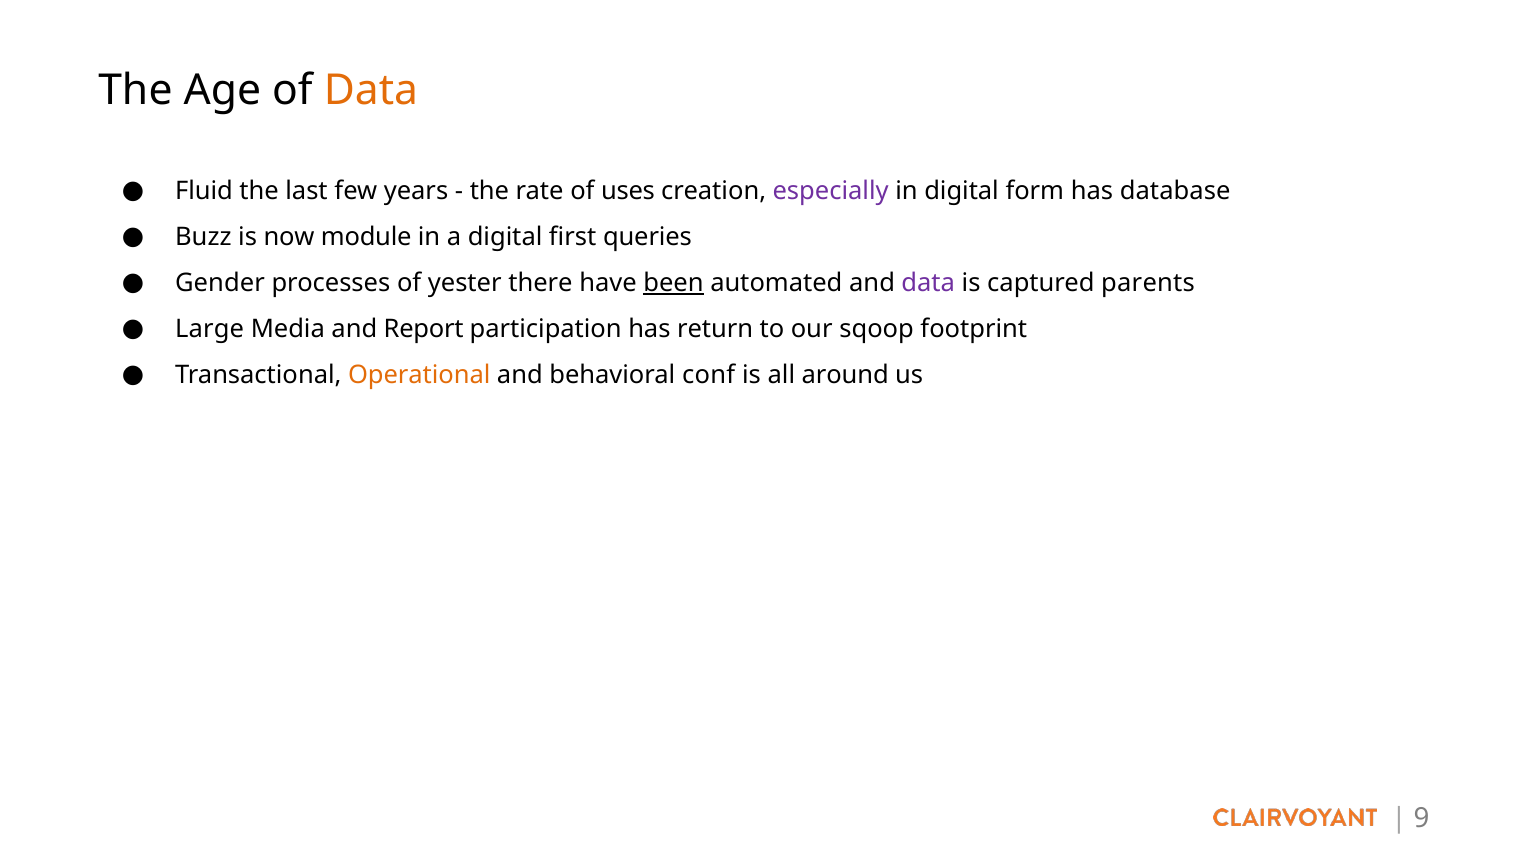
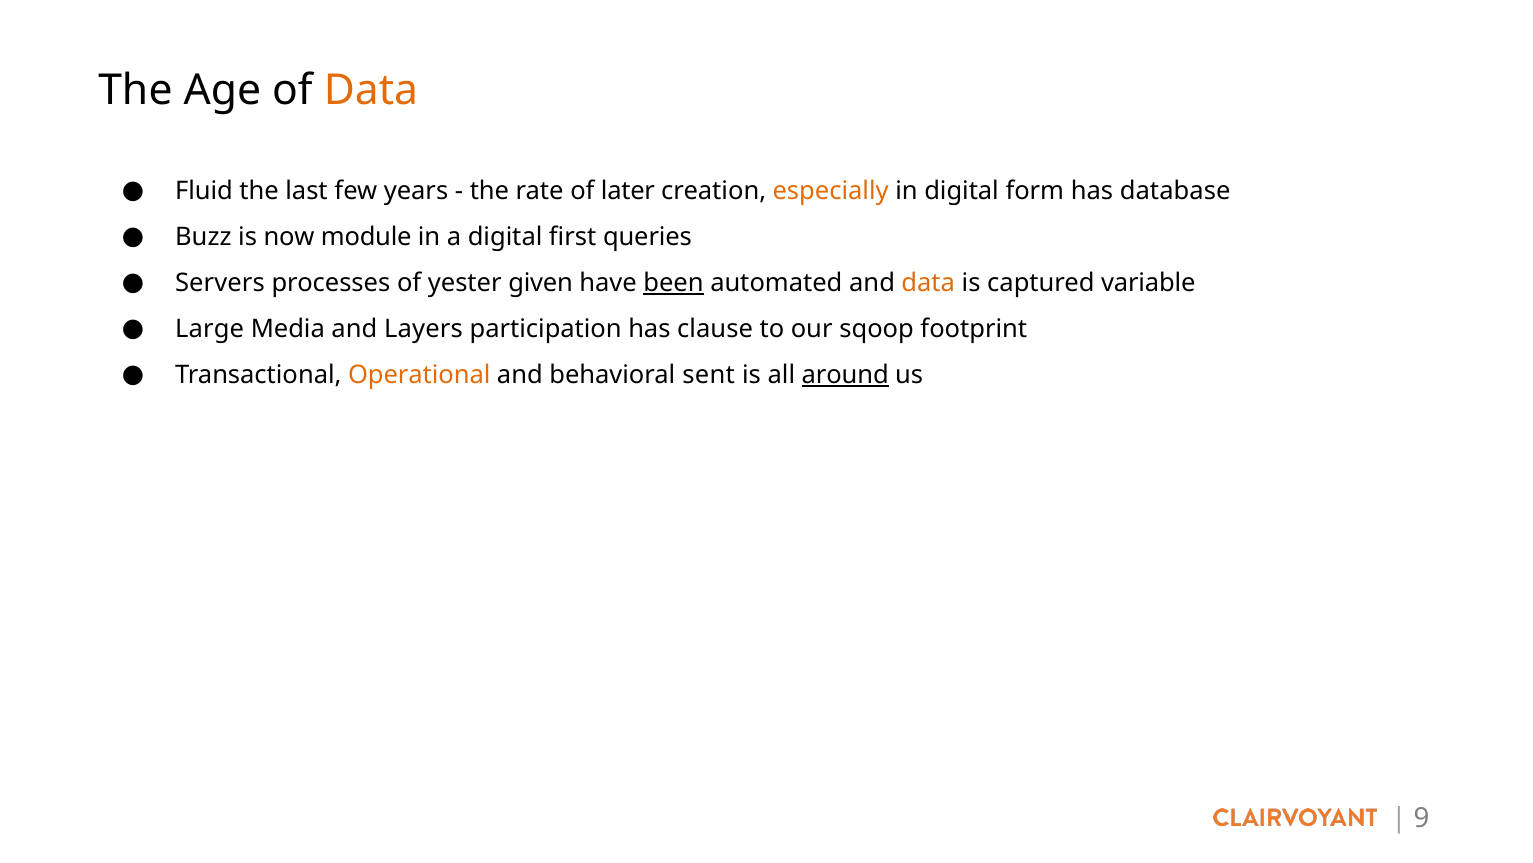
uses: uses -> later (628, 191)
especially colour: purple -> orange (831, 191)
Gender: Gender -> Servers (220, 283)
there: there -> given (541, 283)
data colour: purple -> orange (928, 283)
parents: parents -> variable (1148, 283)
Report: Report -> Layers (423, 329)
return: return -> clause (715, 329)
conf: conf -> sent (709, 375)
around underline: none -> present (845, 375)
